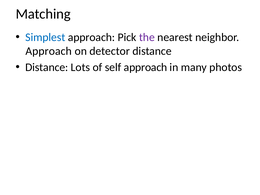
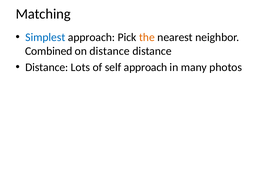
the colour: purple -> orange (147, 37)
Approach: Approach -> Combined (49, 51)
on detector: detector -> distance (110, 51)
